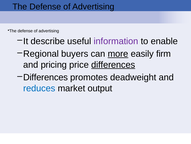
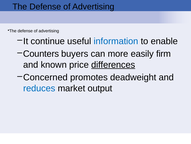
describe: describe -> continue (48, 41)
information colour: purple -> blue (116, 41)
Regional: Regional -> Counters (41, 54)
more underline: present -> none (118, 54)
pricing: pricing -> known (54, 64)
Differences: Differences -> Concerned (45, 77)
